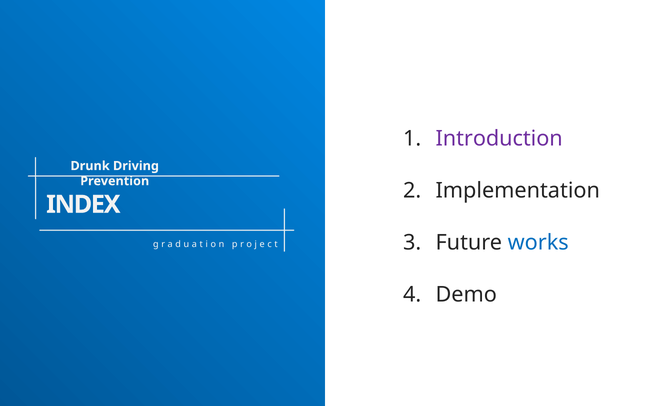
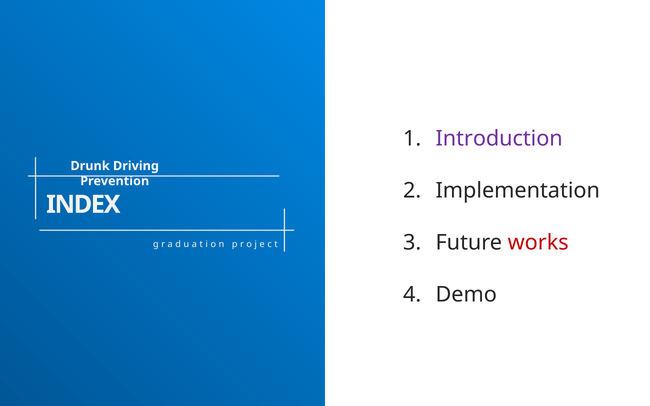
works colour: blue -> red (538, 243)
